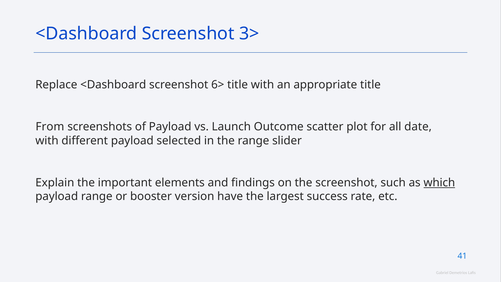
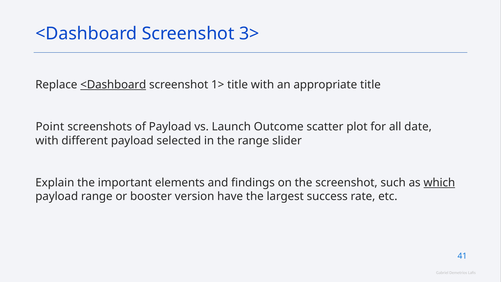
<Dashboard underline: none -> present (113, 85)
6>: 6> -> 1> (218, 85)
From: From -> Point (50, 127)
